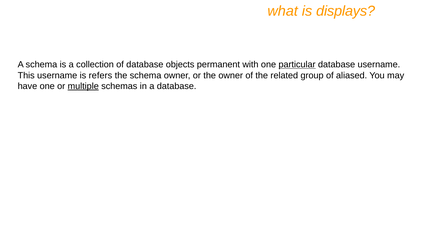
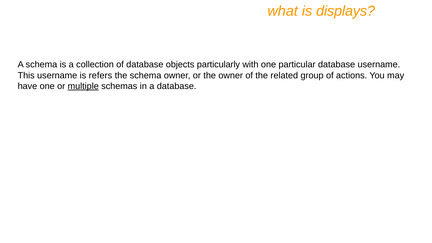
permanent: permanent -> particularly (218, 65)
particular underline: present -> none (297, 65)
aliased: aliased -> actions (352, 75)
